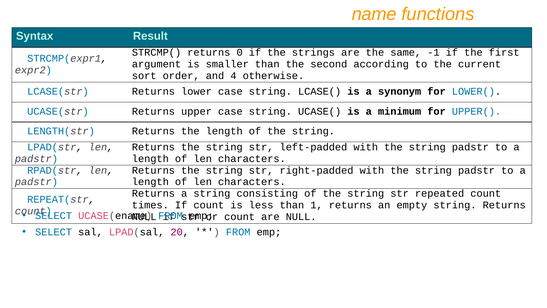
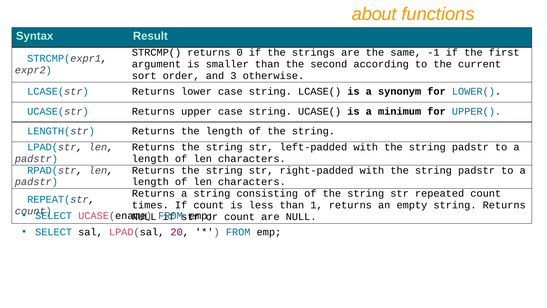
name: name -> about (374, 14)
4: 4 -> 3 (233, 76)
